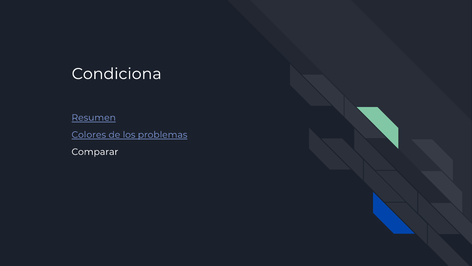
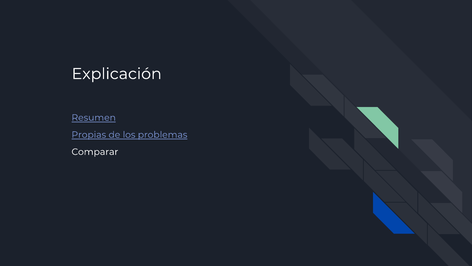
Condiciona: Condiciona -> Explicación (117, 74)
Colores: Colores -> Propias (89, 135)
